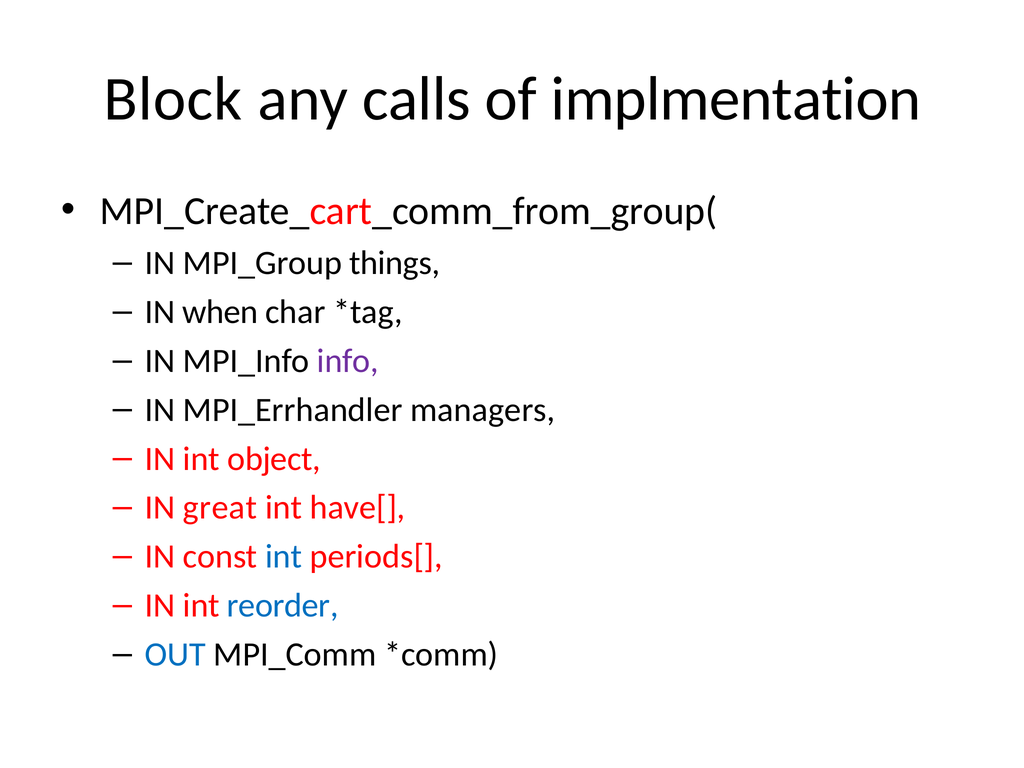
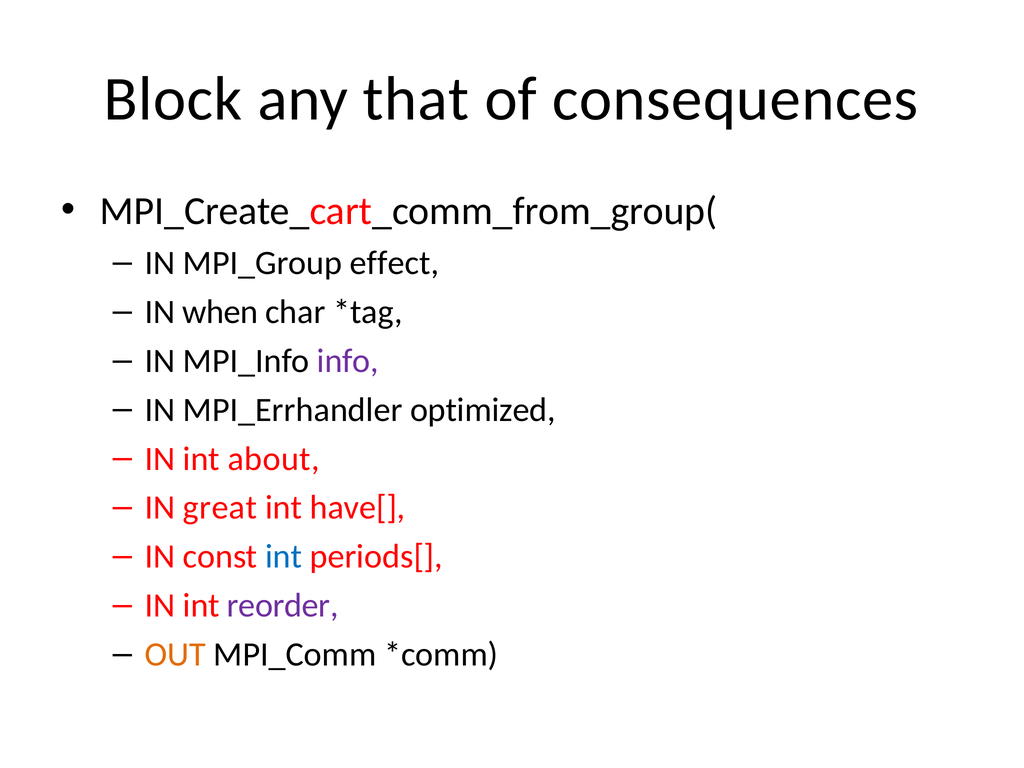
calls: calls -> that (416, 99)
implmentation: implmentation -> consequences (735, 99)
things: things -> effect (394, 263)
managers: managers -> optimized (483, 410)
object: object -> about (274, 459)
reorder colour: blue -> purple (283, 606)
OUT colour: blue -> orange (175, 655)
